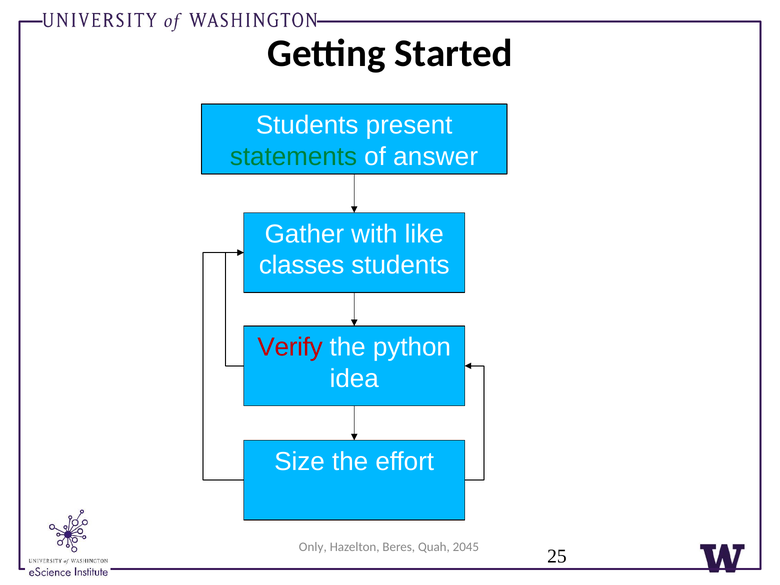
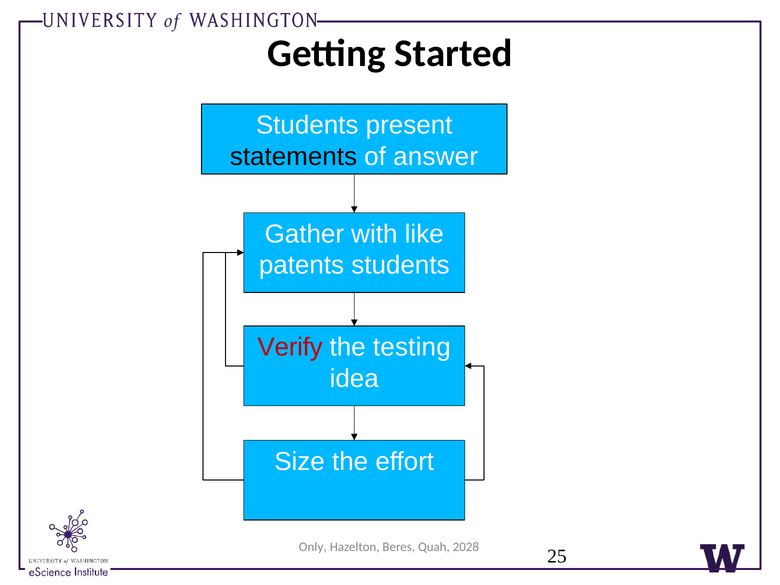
statements colour: green -> black (293, 157)
classes: classes -> patents (301, 265)
python: python -> testing (412, 347)
2045: 2045 -> 2028 (466, 547)
